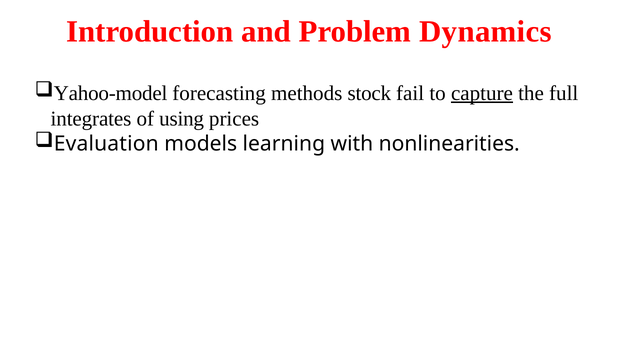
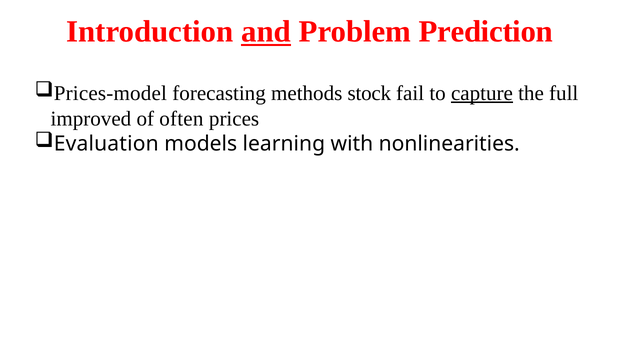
and underline: none -> present (266, 32)
Dynamics: Dynamics -> Prediction (486, 32)
Yahoo-model: Yahoo-model -> Prices-model (110, 93)
integrates: integrates -> improved (91, 119)
using: using -> often (181, 119)
